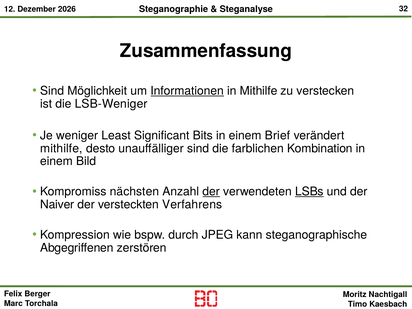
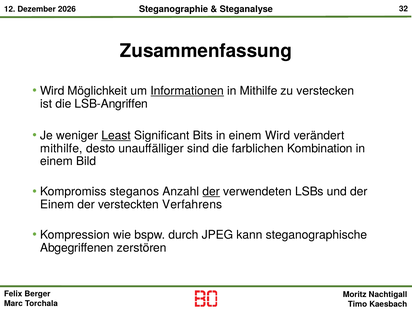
Sind: Sind -> Wird (52, 91)
LSB-Weniger: LSB-Weniger -> LSB-Angriffen (111, 104)
Least underline: none -> present (116, 135)
einem Brief: Brief -> Wird (278, 135)
nächsten: nächsten -> steganos (134, 192)
LSBs underline: present -> none (309, 192)
Naiver: Naiver -> Einem (57, 205)
